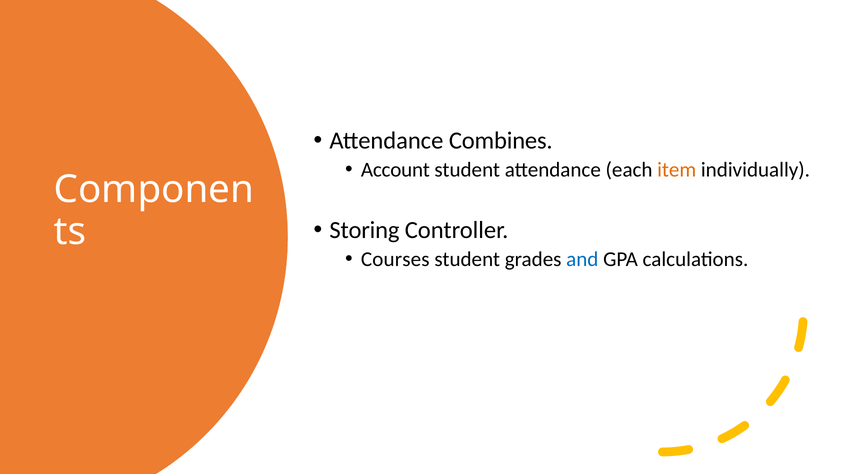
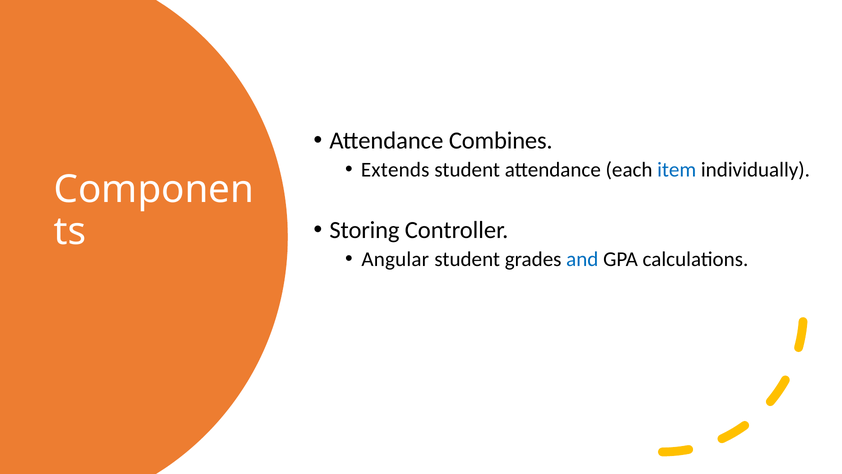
Account: Account -> Extends (395, 170)
item colour: orange -> blue (677, 170)
Courses: Courses -> Angular (395, 259)
